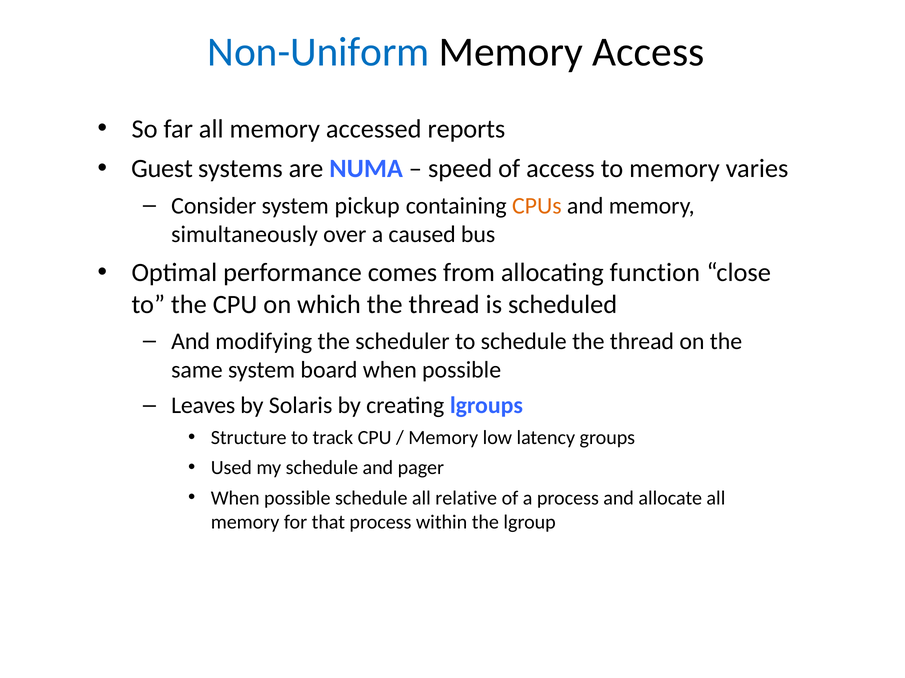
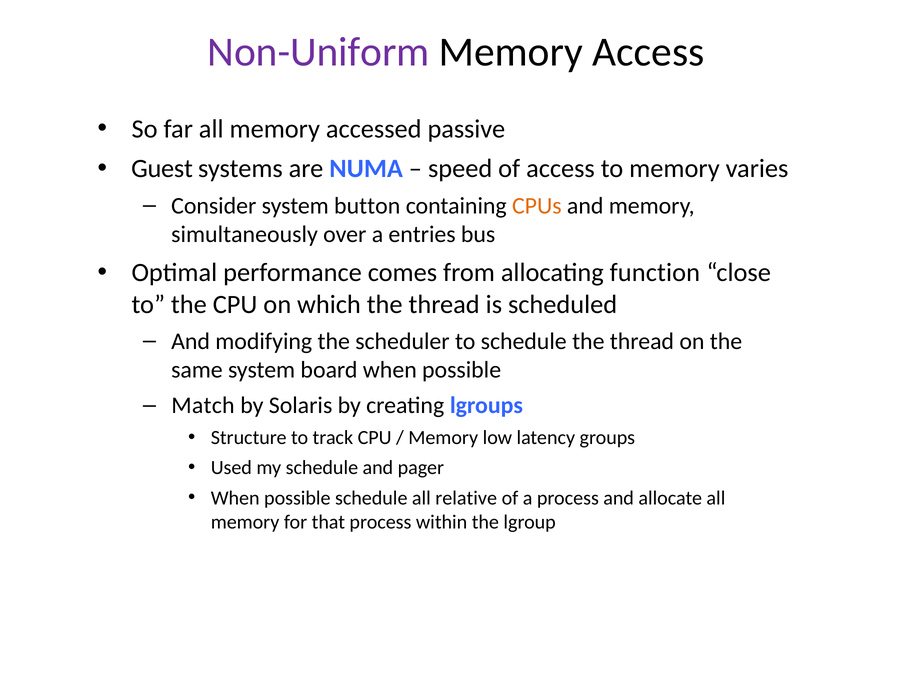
Non-Uniform colour: blue -> purple (318, 52)
reports: reports -> passive (466, 129)
pickup: pickup -> button (367, 206)
caused: caused -> entries (422, 235)
Leaves: Leaves -> Match (203, 406)
